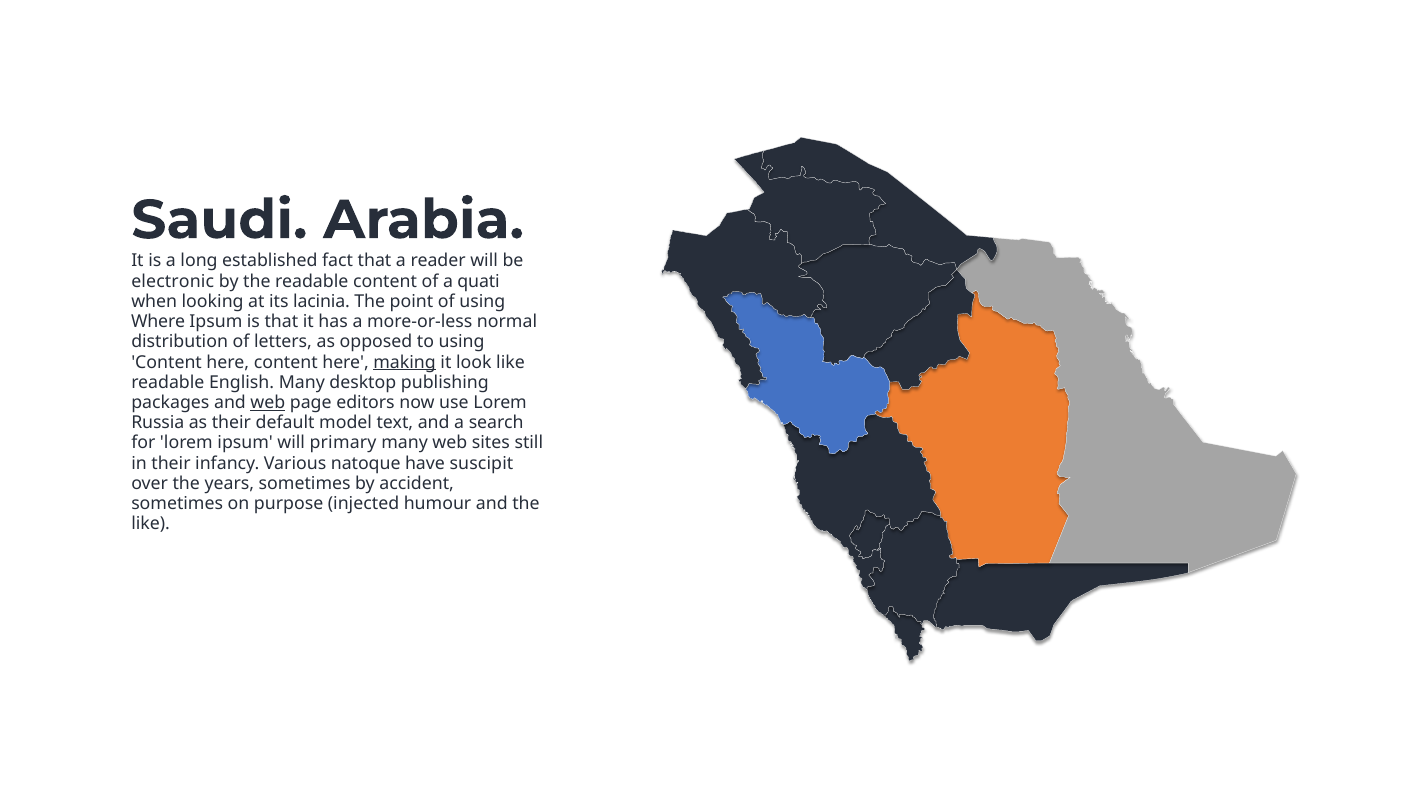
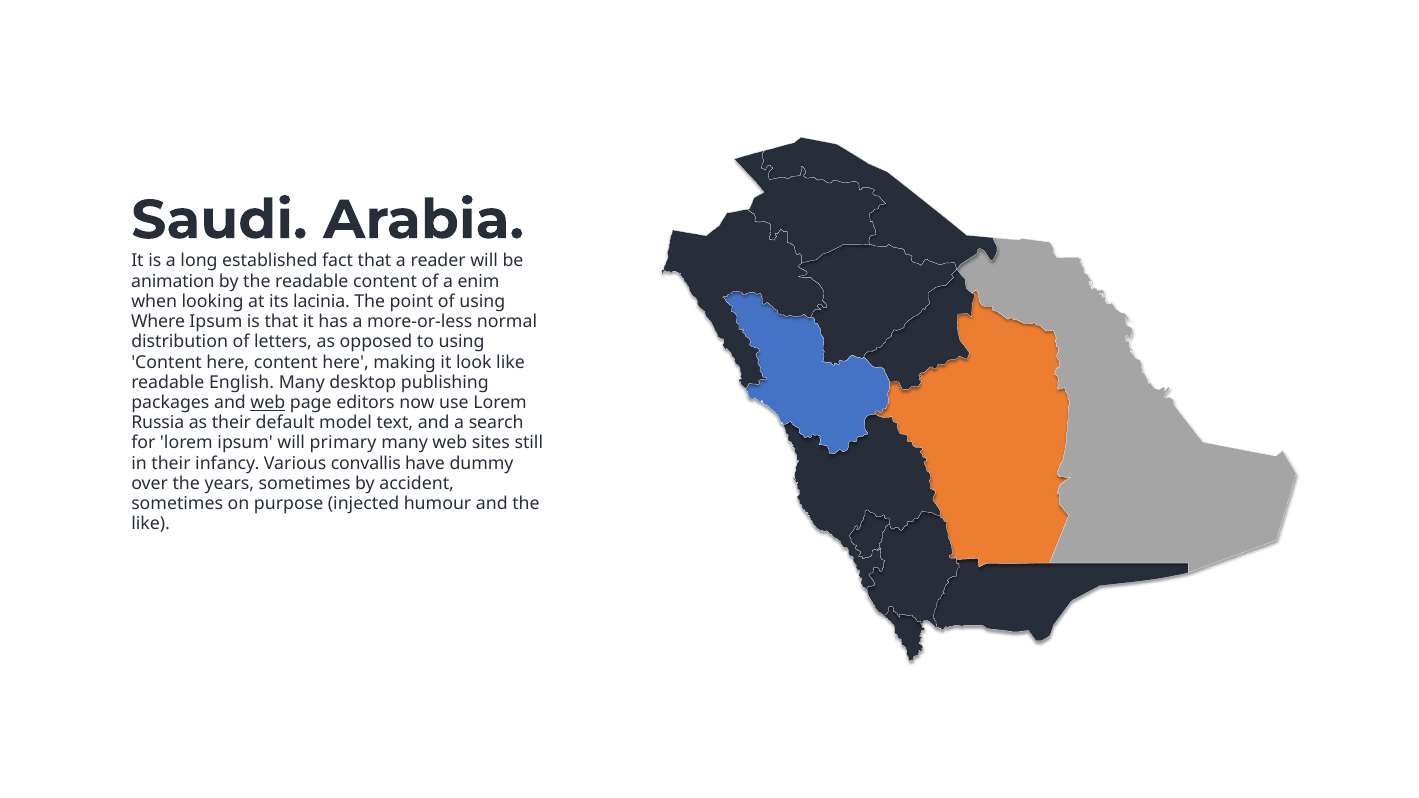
electronic: electronic -> animation (173, 281)
quati: quati -> enim (478, 281)
making underline: present -> none (405, 362)
natoque: natoque -> convallis (366, 463)
suscipit: suscipit -> dummy (482, 463)
